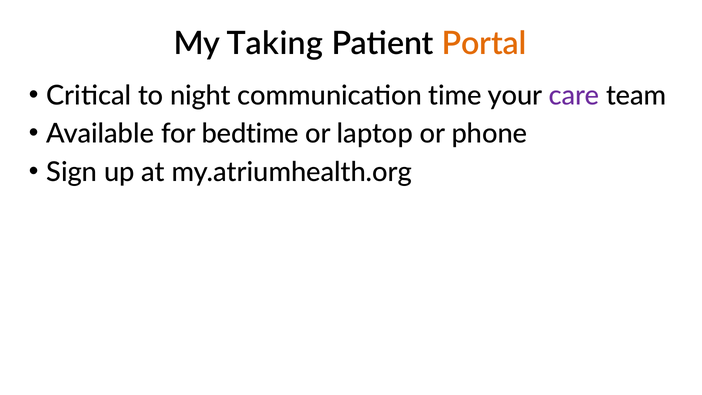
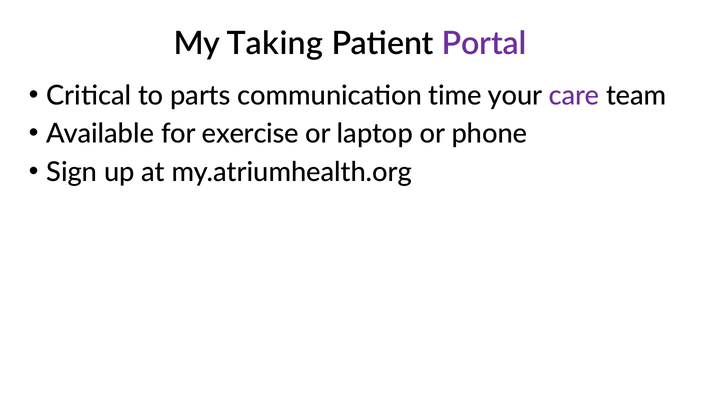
Portal colour: orange -> purple (484, 43)
night: night -> parts (200, 96)
bedtime: bedtime -> exercise (250, 134)
